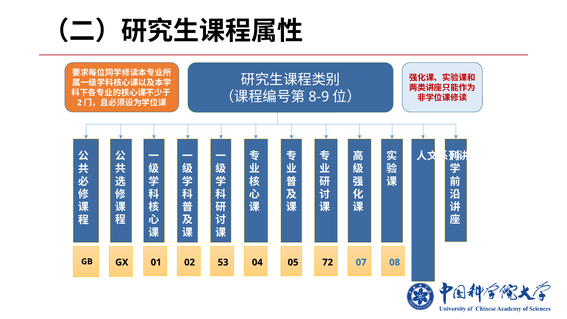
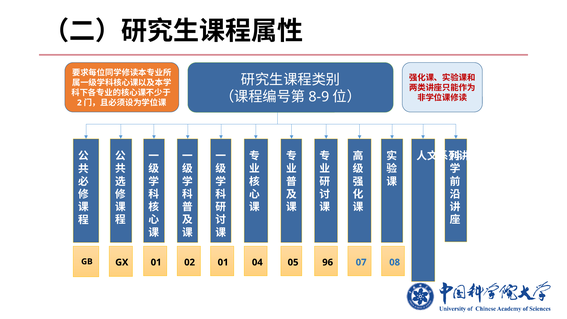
02 53: 53 -> 01 (223, 262)
72: 72 -> 96 (328, 262)
